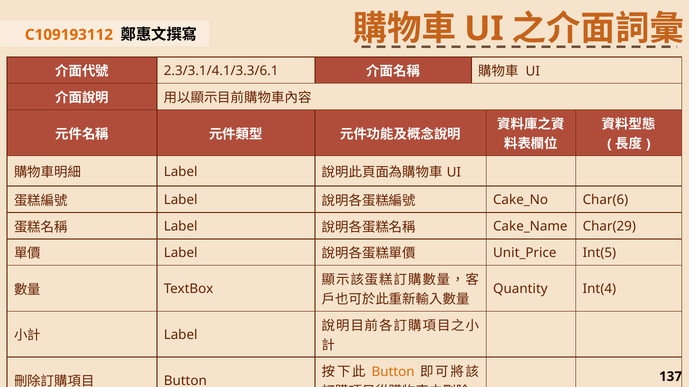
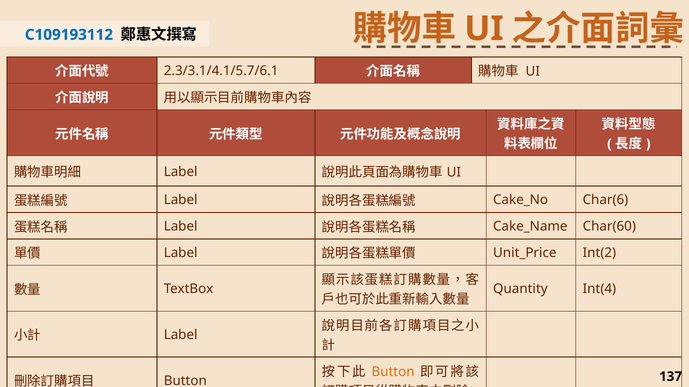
C109193112 colour: orange -> blue (69, 35)
2.3/3.1/4.1/3.3/6.1: 2.3/3.1/4.1/3.3/6.1 -> 2.3/3.1/4.1/5.7/6.1 (221, 71)
Char(29: Char(29 -> Char(60 (609, 227)
Int(5: Int(5 -> Int(2 (599, 253)
